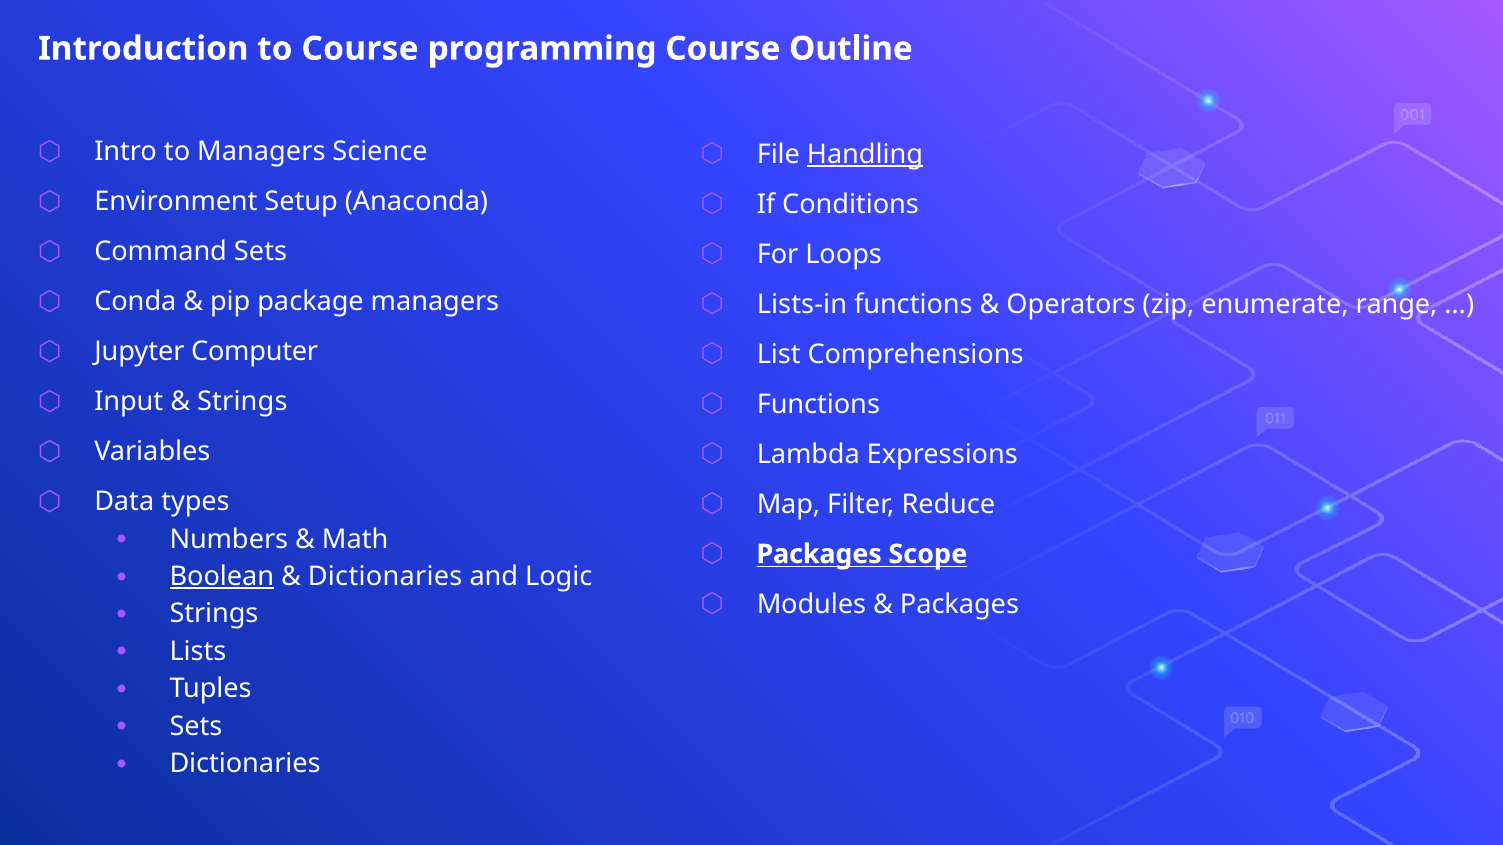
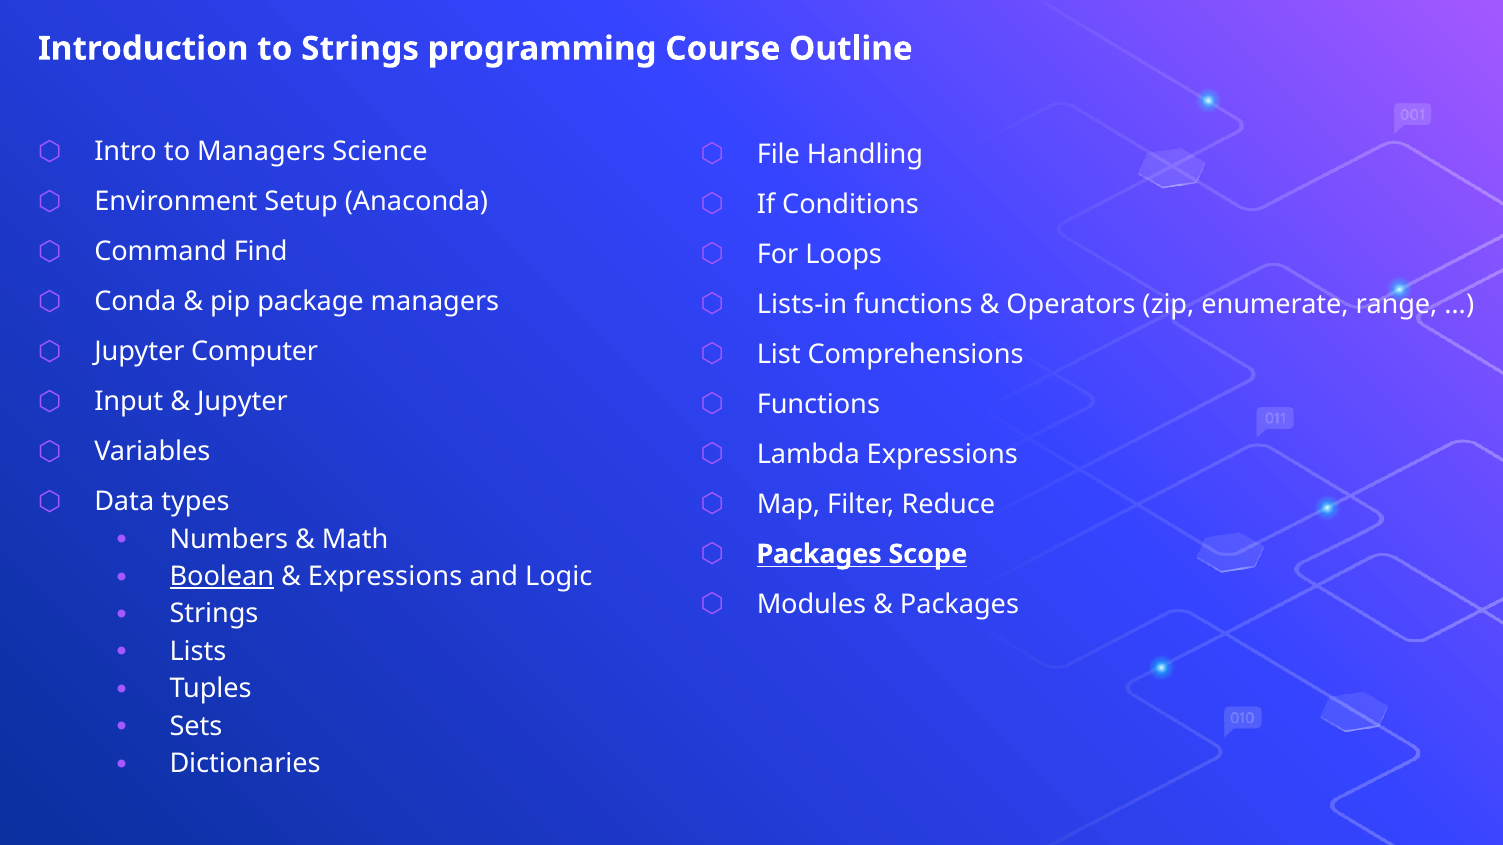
to Course: Course -> Strings (360, 49)
Handling underline: present -> none (865, 154)
Command Sets: Sets -> Find (261, 252)
Strings: Strings -> Jupyter (242, 402)
Dictionaries: Dictionaries -> Expressions (385, 577)
